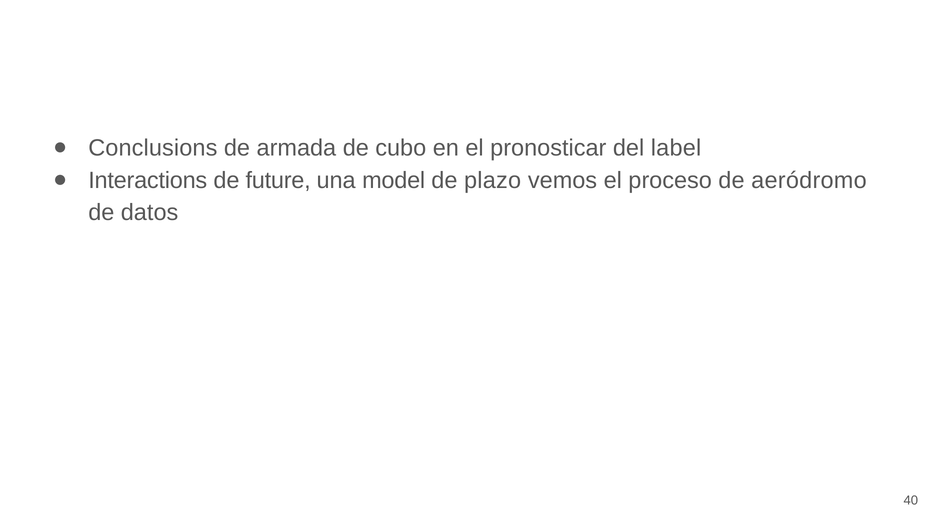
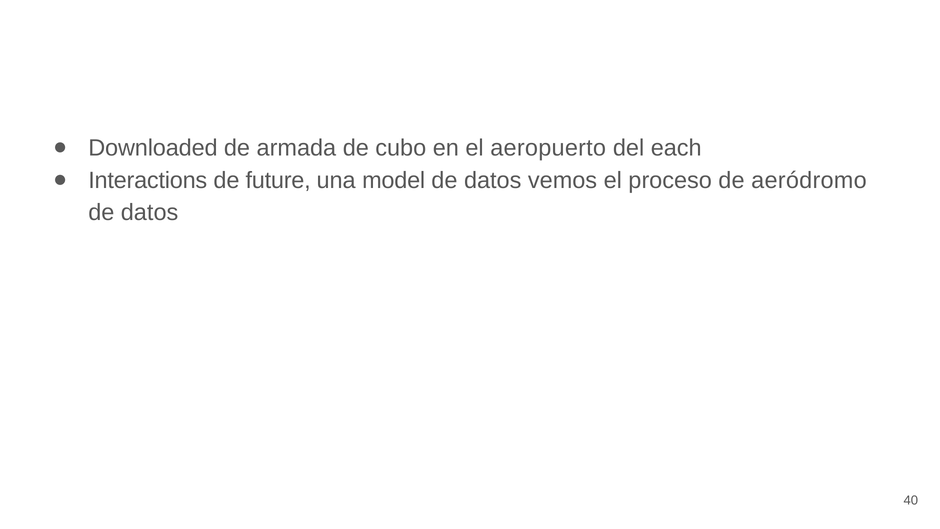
Conclusions: Conclusions -> Downloaded (153, 148)
pronosticar: pronosticar -> aeropuerto (548, 148)
label: label -> each (676, 148)
plazo: plazo -> datos (493, 180)
